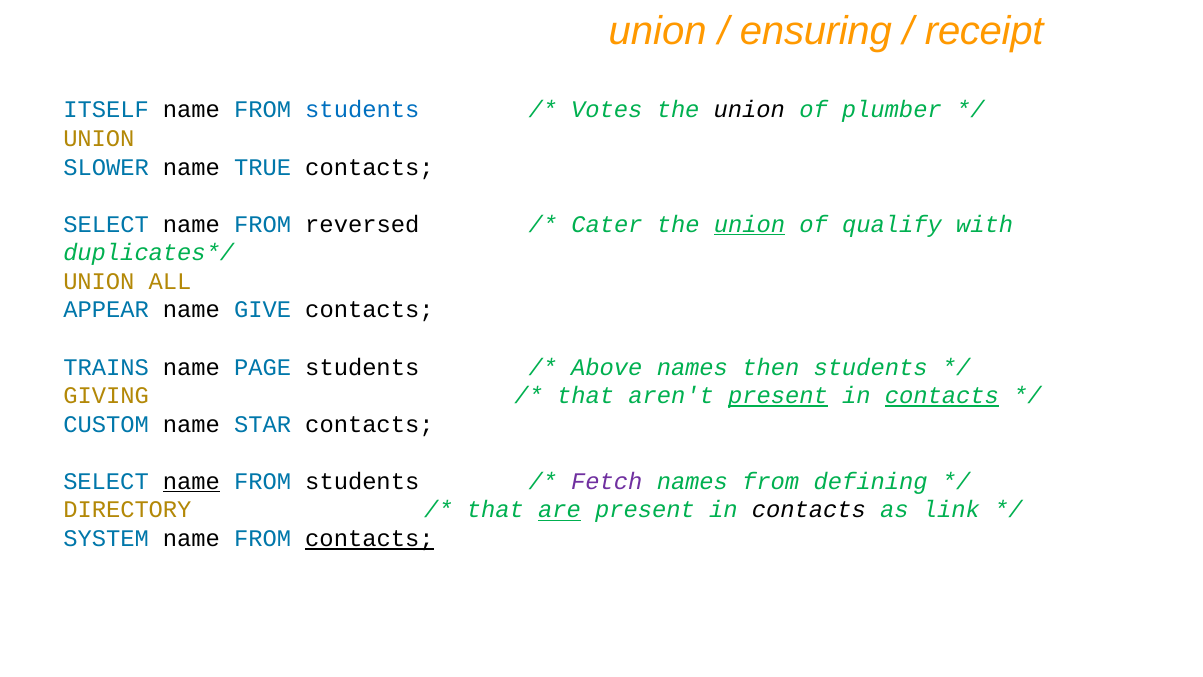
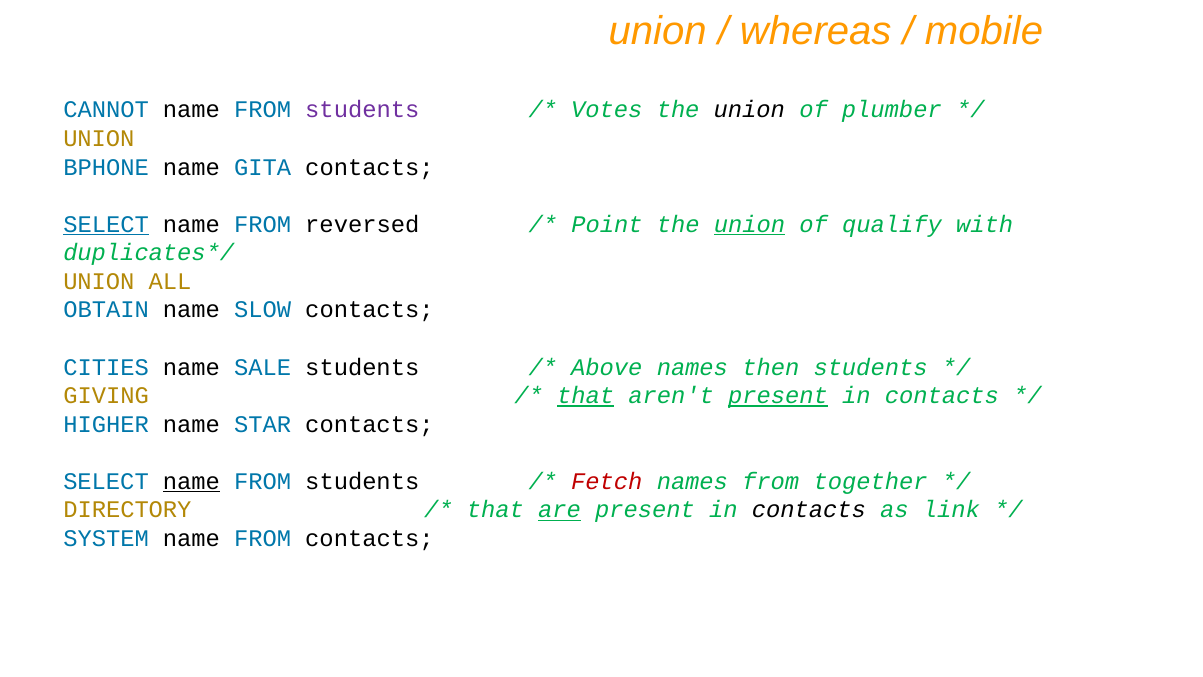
ensuring: ensuring -> whereas (816, 31)
receipt: receipt -> mobile (984, 31)
ITSELF: ITSELF -> CANNOT (106, 110)
students colour: blue -> purple (362, 110)
SLOWER: SLOWER -> BPHONE (106, 167)
TRUE: TRUE -> GITA (263, 167)
SELECT underline: none -> present (106, 224)
Cater: Cater -> Point (607, 224)
APPEAR: APPEAR -> OBTAIN (106, 310)
GIVE: GIVE -> SLOW (263, 310)
TRAINS: TRAINS -> CITIES (106, 367)
PAGE: PAGE -> SALE (263, 367)
that underline: none -> present (586, 396)
contacts underline: present -> none (942, 396)
CUSTOM: CUSTOM -> HIGHER (106, 424)
Fetch colour: purple -> red (607, 481)
defining: defining -> together (871, 481)
contacts underline: present -> none (369, 538)
